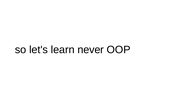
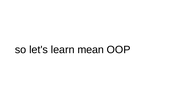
never: never -> mean (91, 50)
